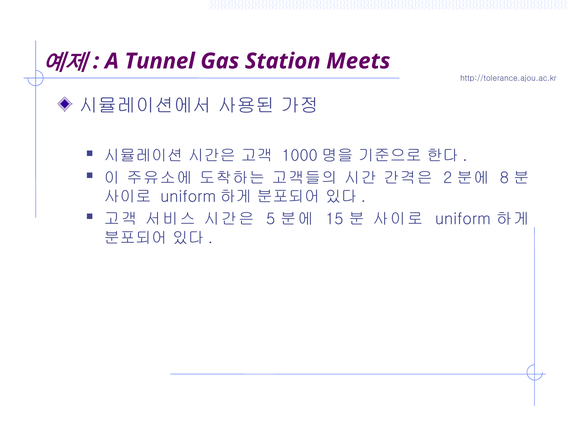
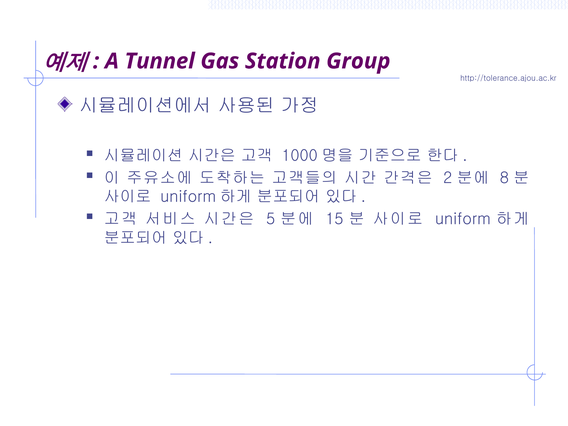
Meets: Meets -> Group (358, 61)
